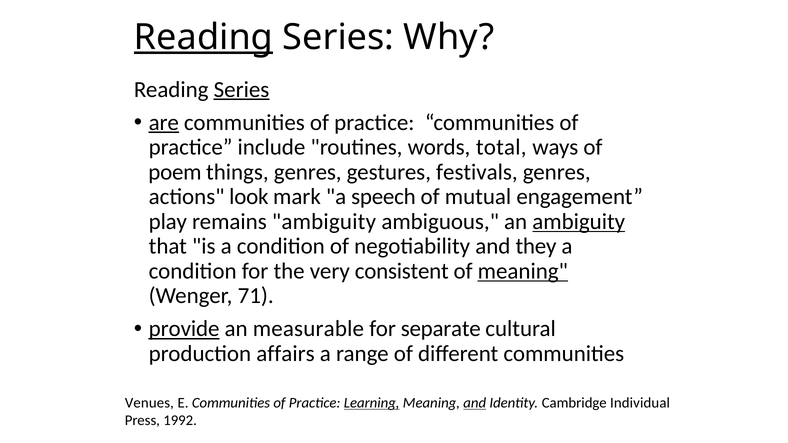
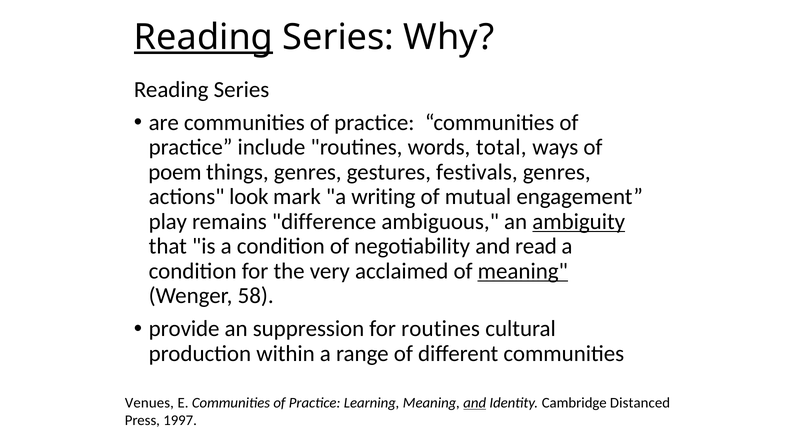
Series underline: present -> none (241, 90)
are underline: present -> none (164, 123)
speech: speech -> writing (383, 197)
remains ambiguity: ambiguity -> difference (324, 222)
they: they -> read (536, 246)
consistent: consistent -> acclaimed (402, 271)
71: 71 -> 58 (256, 296)
provide underline: present -> none (184, 329)
measurable: measurable -> suppression (309, 329)
for separate: separate -> routines (441, 329)
affairs: affairs -> within (286, 354)
Learning underline: present -> none (372, 403)
Individual: Individual -> Distanced (640, 403)
1992: 1992 -> 1997 (180, 421)
